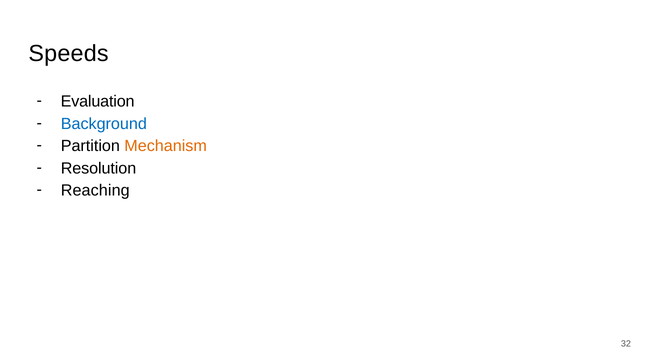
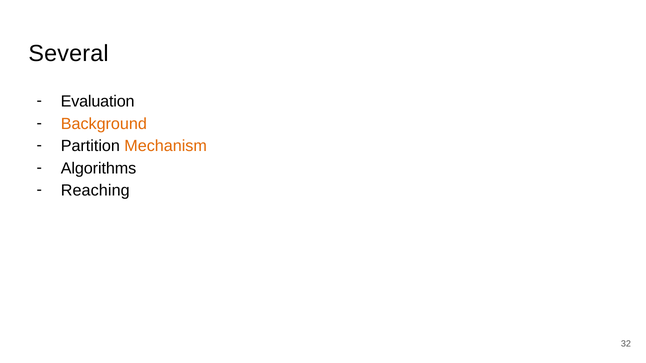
Speeds: Speeds -> Several (69, 54)
Background colour: blue -> orange (104, 124)
Resolution: Resolution -> Algorithms (99, 168)
